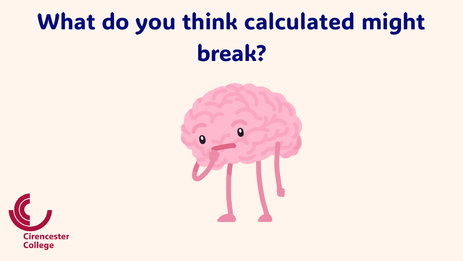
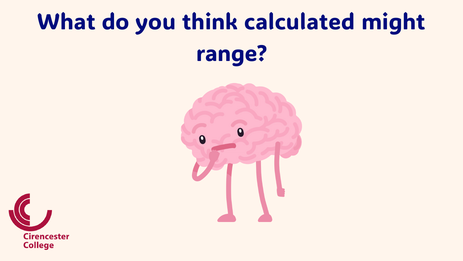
break: break -> range (232, 54)
